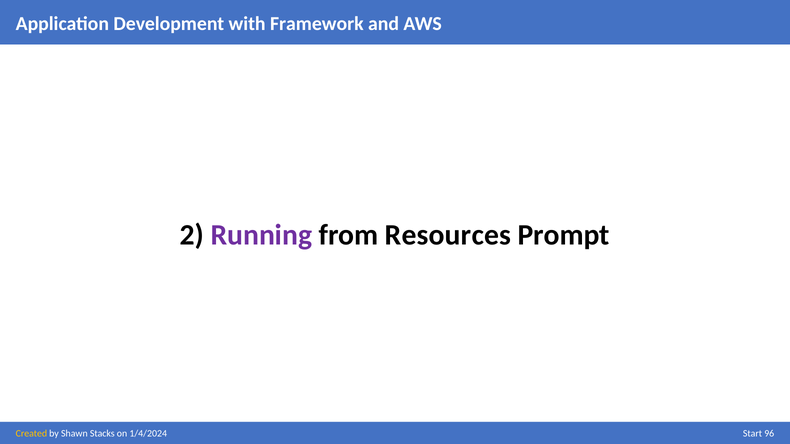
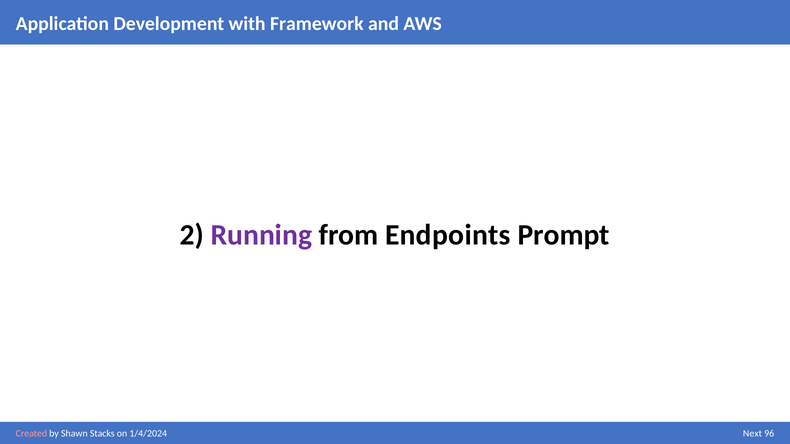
Resources: Resources -> Endpoints (448, 235)
Created colour: yellow -> pink (31, 434)
Start: Start -> Next (752, 434)
